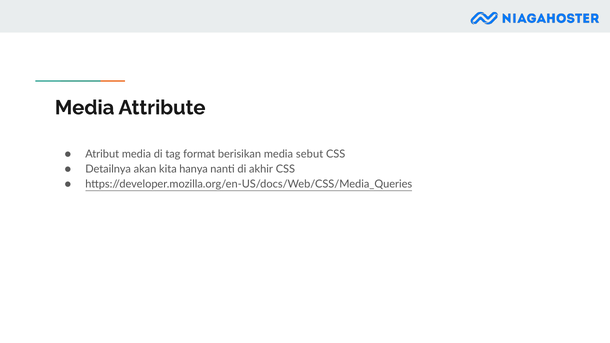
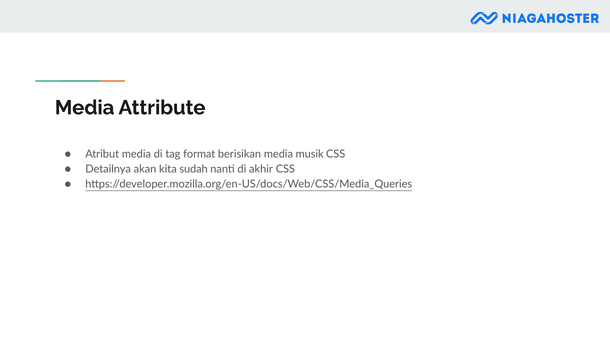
sebut: sebut -> musik (310, 154)
hanya: hanya -> sudah (194, 169)
